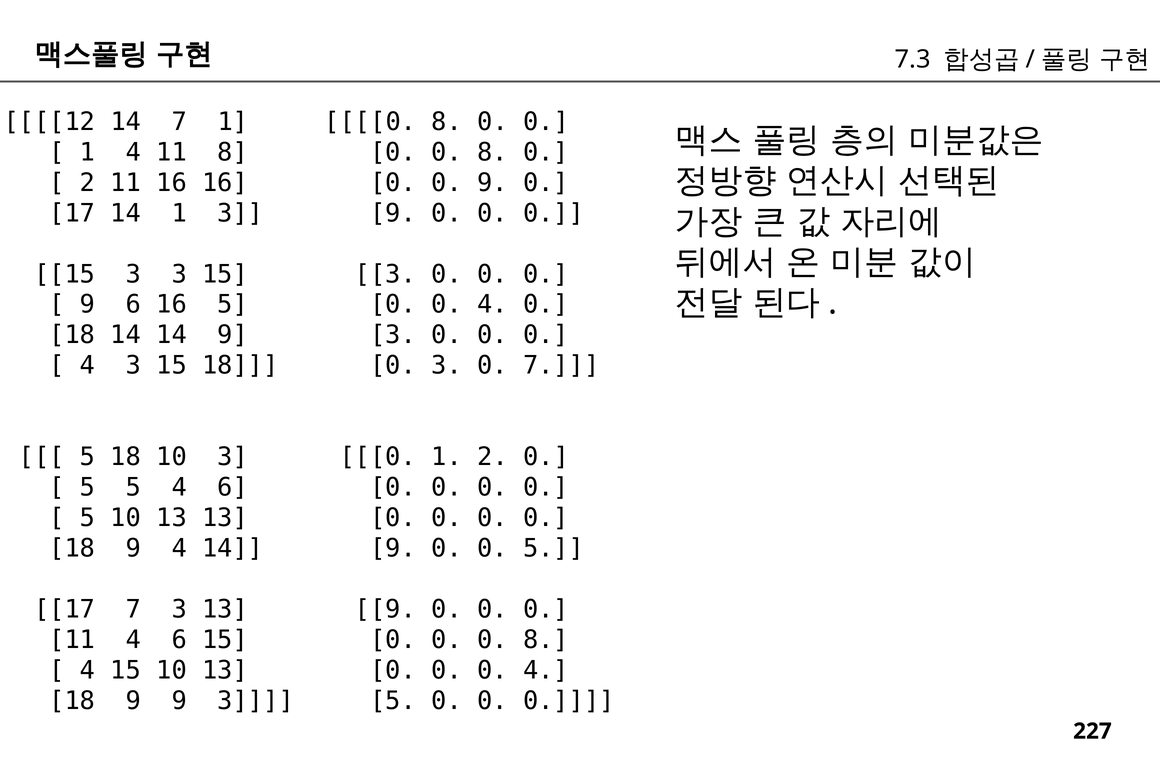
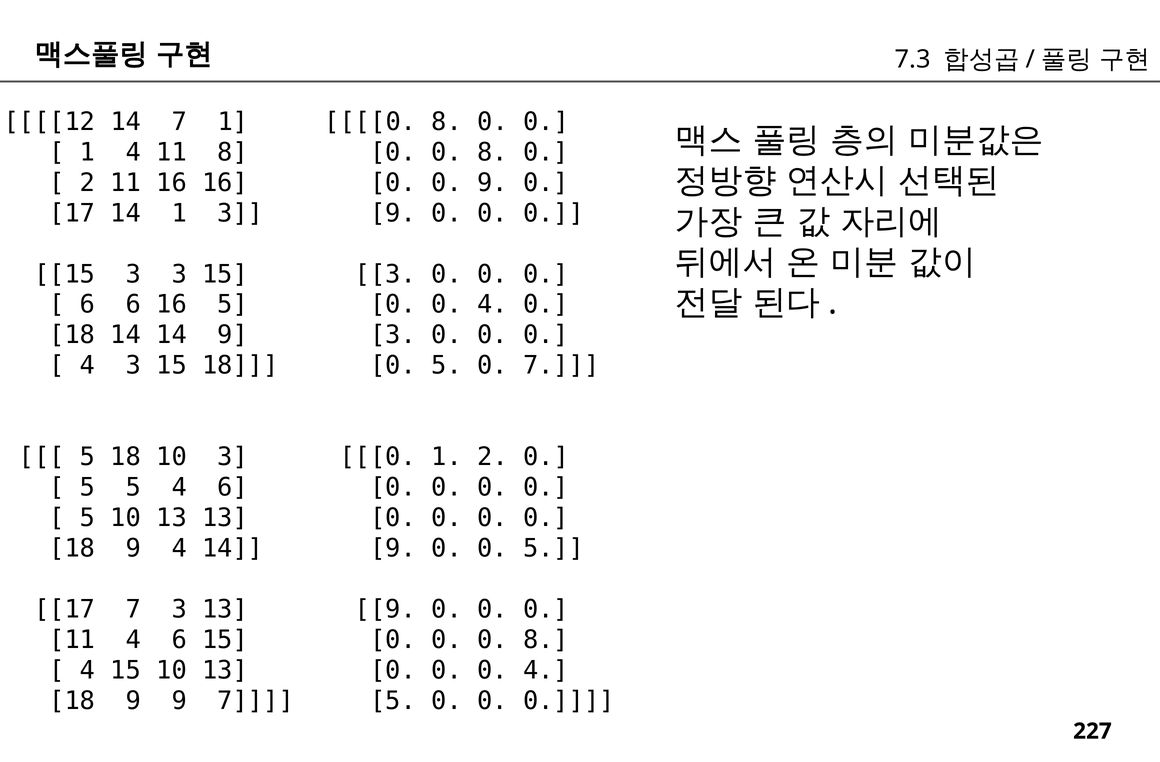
9: 9 -> 6 (88, 305)
3: 3 -> 5 (447, 366)
9 3: 3 -> 7 (256, 701)
